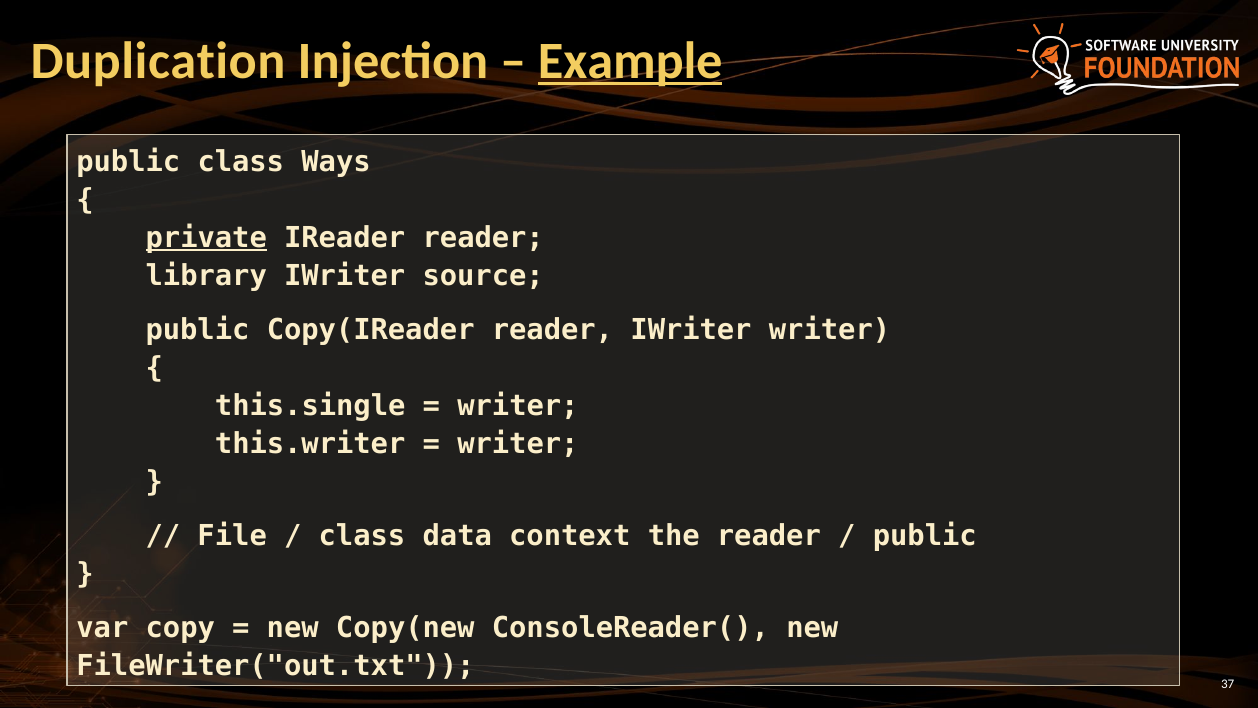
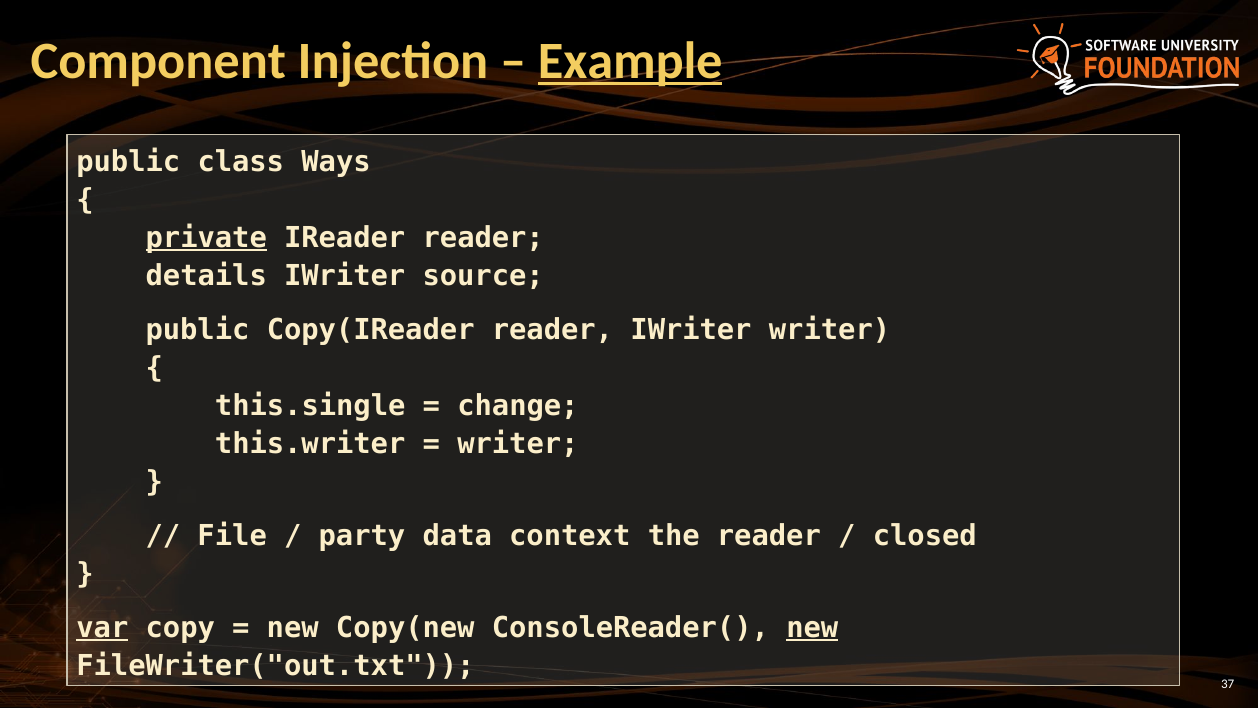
Duplication: Duplication -> Component (158, 61)
library: library -> details (206, 276)
writer: writer -> change (518, 406)
class: class -> party (362, 536)
public: public -> closed (925, 536)
var underline: none -> present (102, 627)
new underline: none -> present (812, 627)
